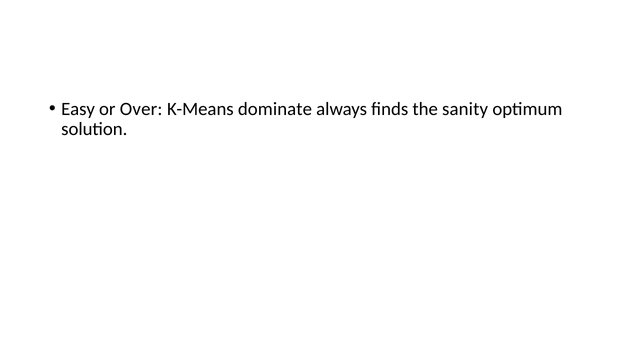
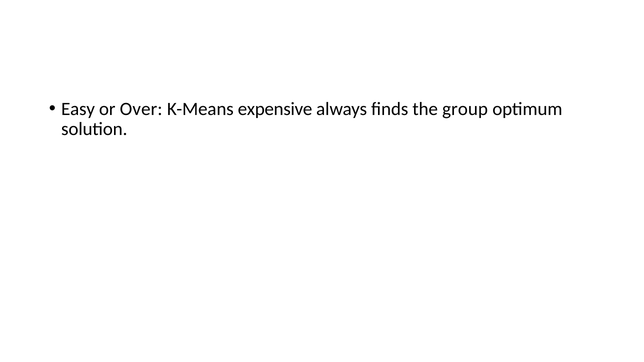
dominate: dominate -> expensive (275, 109)
sanity: sanity -> group (465, 109)
